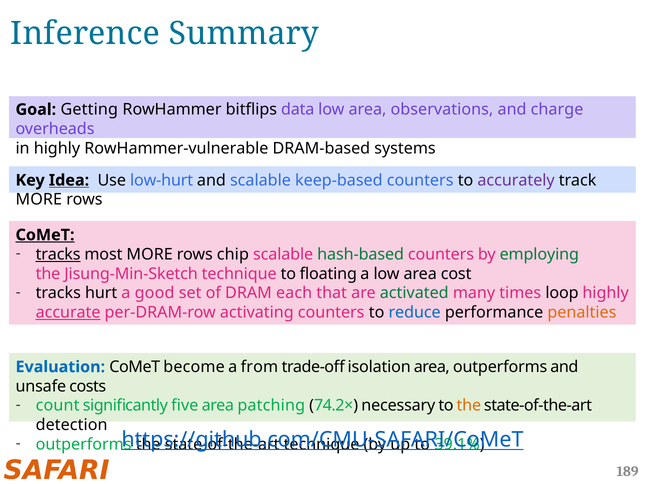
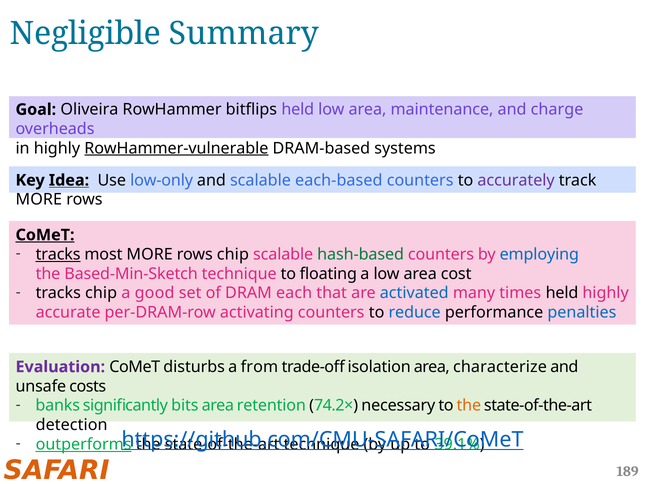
Inference: Inference -> Negligible (86, 34)
Getting: Getting -> Oliveira (89, 109)
bitflips data: data -> held (298, 109)
observations: observations -> maintenance (442, 109)
RowHammer-vulnerable underline: none -> present (176, 148)
low-hurt: low-hurt -> low-only (162, 180)
keep-based: keep-based -> each-based (339, 180)
employing colour: green -> blue (539, 254)
Jisung-Min-Sketch: Jisung-Min-Sketch -> Based-Min-Sketch (131, 274)
tracks hurt: hurt -> chip (101, 293)
activated colour: green -> blue (414, 293)
times loop: loop -> held (562, 293)
accurate underline: present -> none (68, 312)
penalties colour: orange -> blue (582, 312)
Evaluation colour: blue -> purple (60, 367)
become: become -> disturbs (194, 367)
area outperforms: outperforms -> characterize (500, 367)
count: count -> banks (58, 405)
five: five -> bits (185, 405)
patching: patching -> retention (271, 405)
outperforms underline: none -> present (84, 444)
